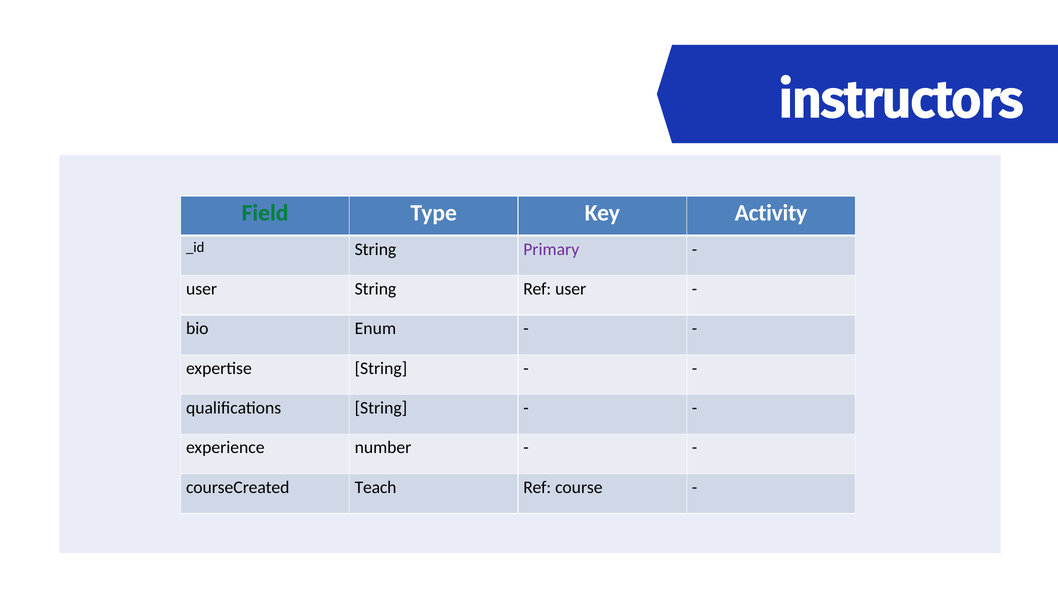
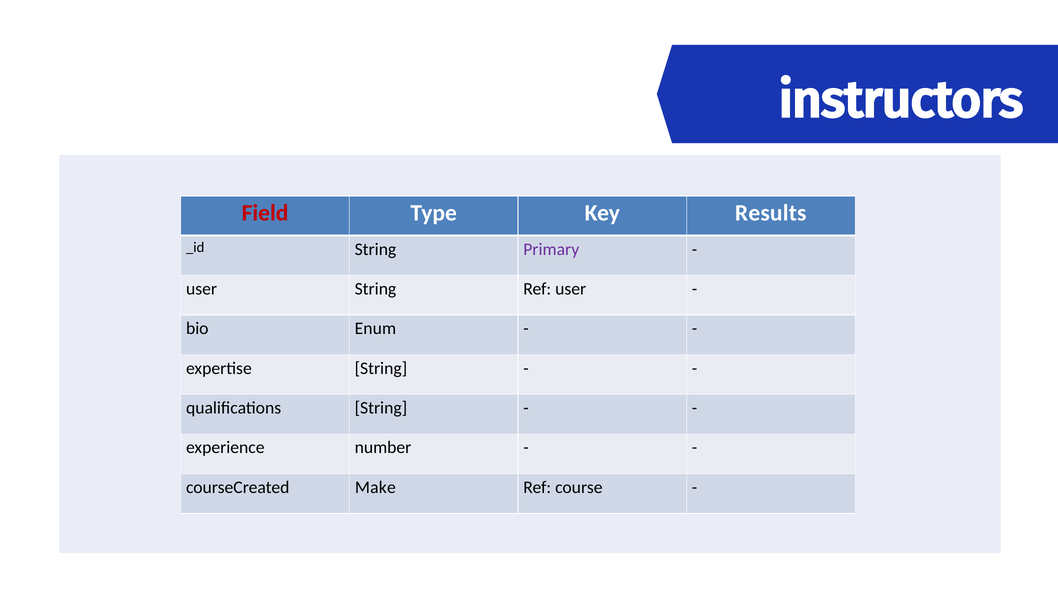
Field colour: green -> red (265, 213)
Activity: Activity -> Results (771, 213)
Teach: Teach -> Make (375, 487)
